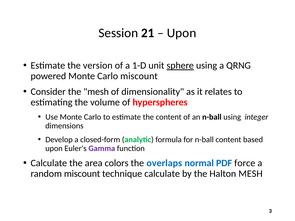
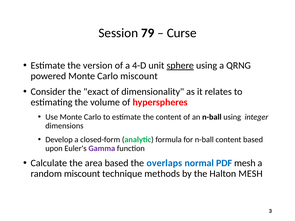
21: 21 -> 79 (148, 33)
Upon: Upon -> Curse (182, 33)
1-D: 1-D -> 4-D (139, 66)
the mesh: mesh -> exact (96, 92)
area colors: colors -> based (117, 163)
PDF force: force -> mesh (245, 163)
technique calculate: calculate -> methods (162, 174)
